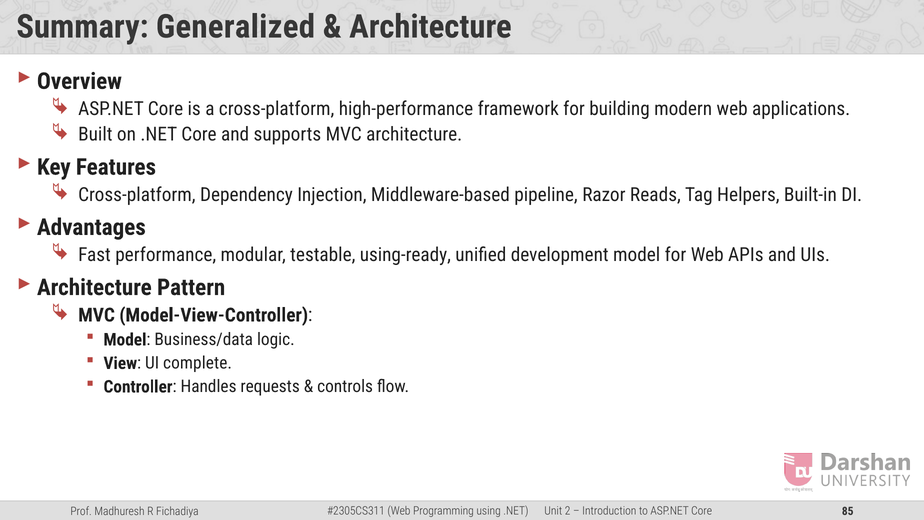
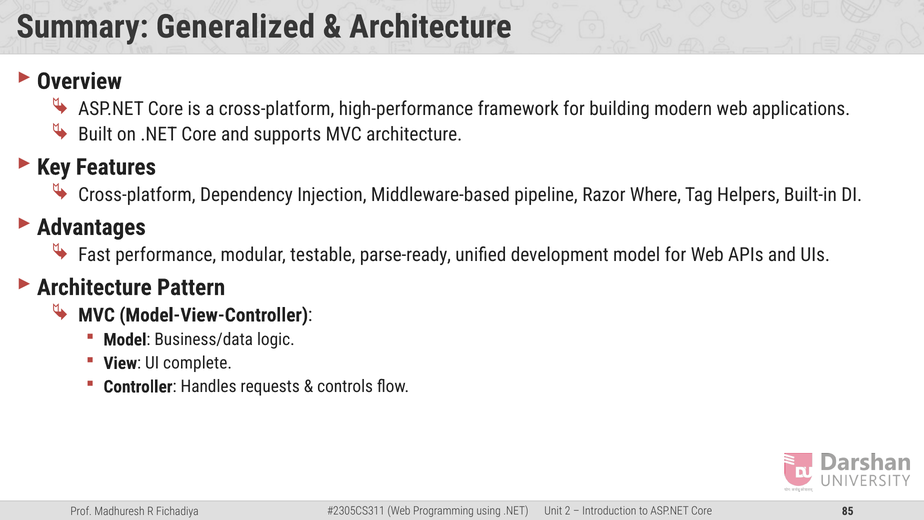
Reads: Reads -> Where (656, 195)
using-ready: using-ready -> parse-ready (405, 255)
